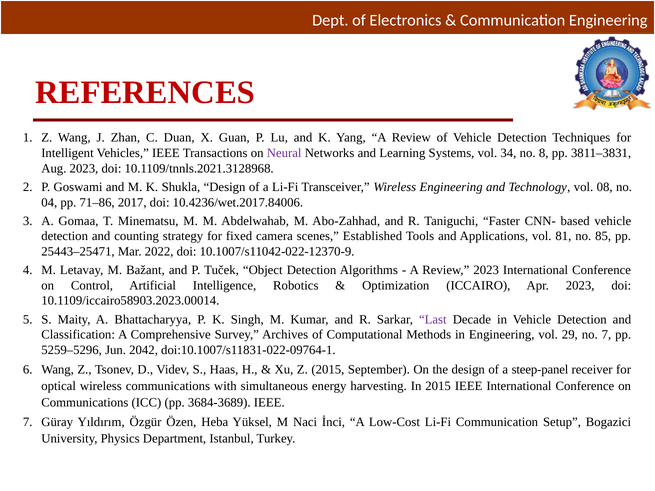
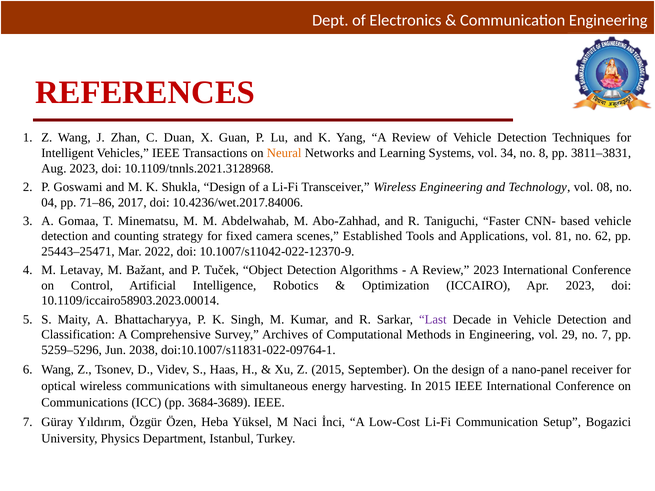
Neural colour: purple -> orange (284, 153)
85: 85 -> 62 (603, 236)
2042: 2042 -> 2038 (144, 350)
steep-panel: steep-panel -> nano-panel (540, 370)
